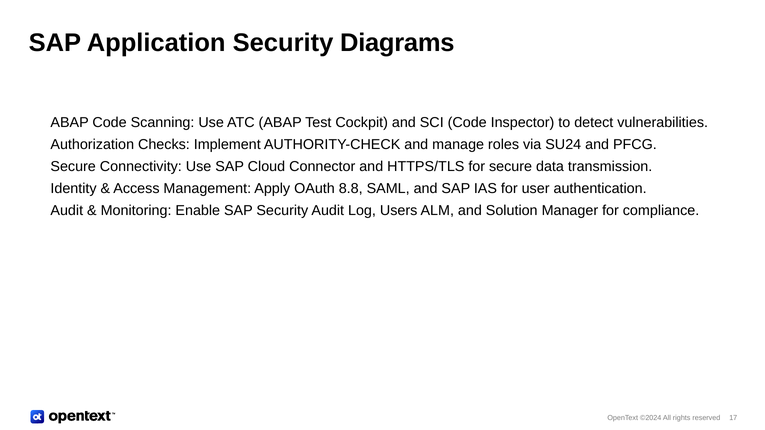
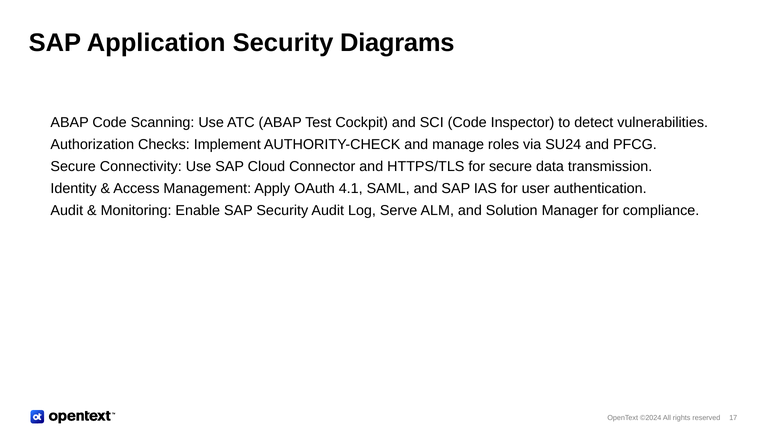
8.8: 8.8 -> 4.1 (351, 189)
Users: Users -> Serve (399, 211)
